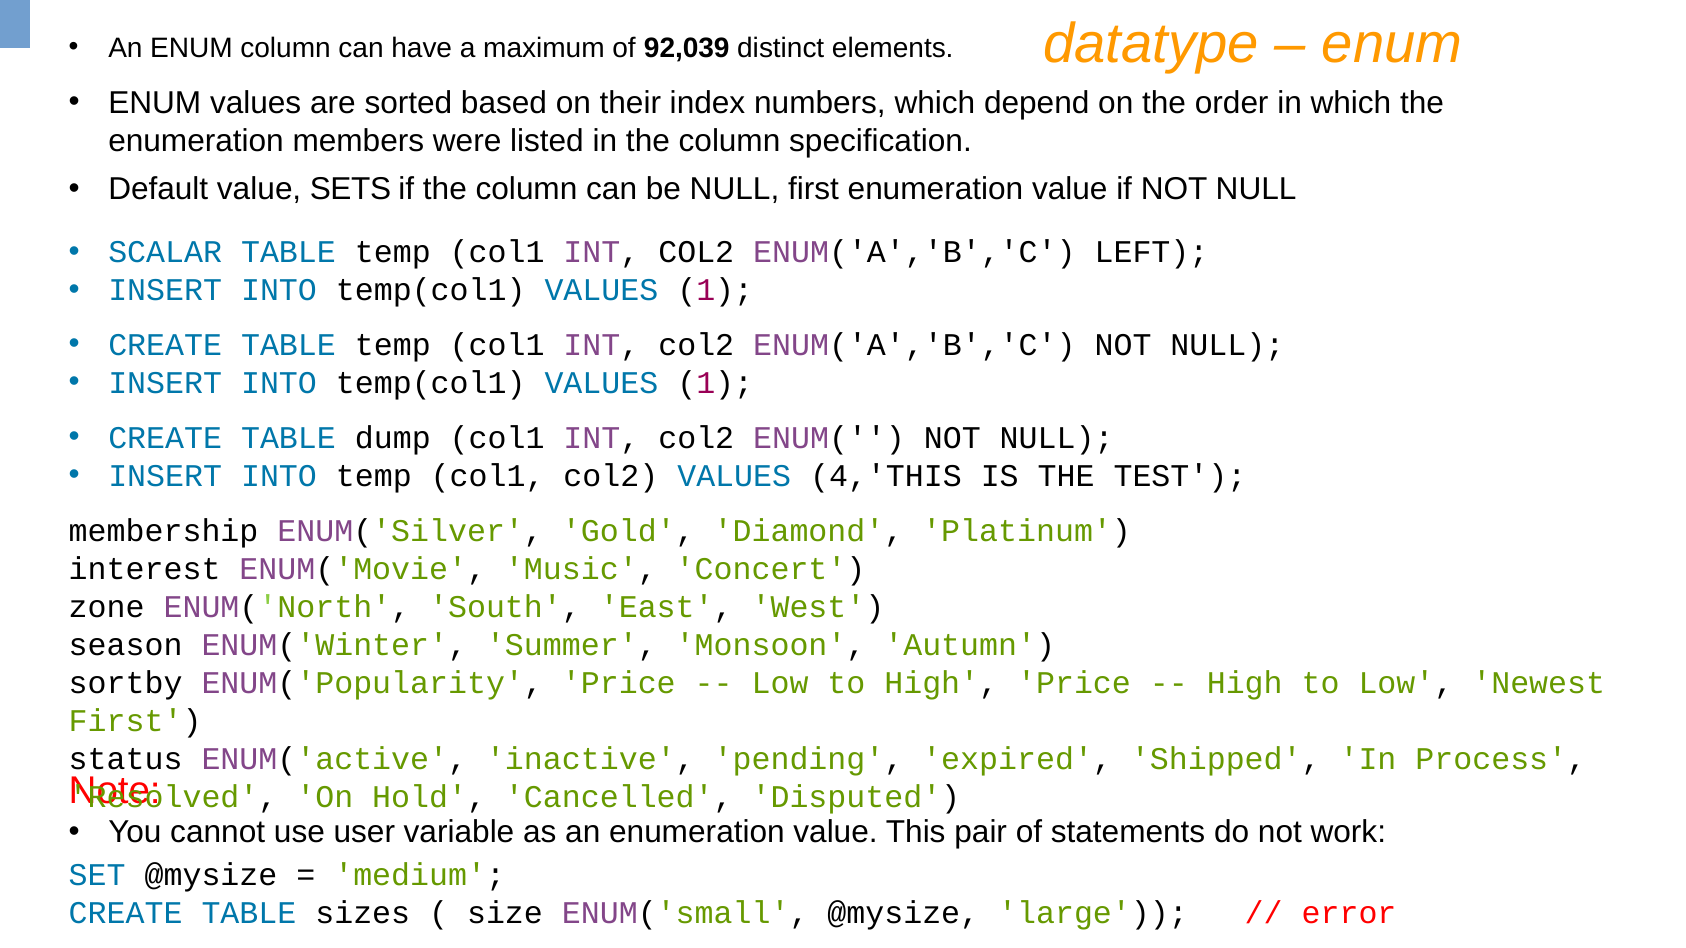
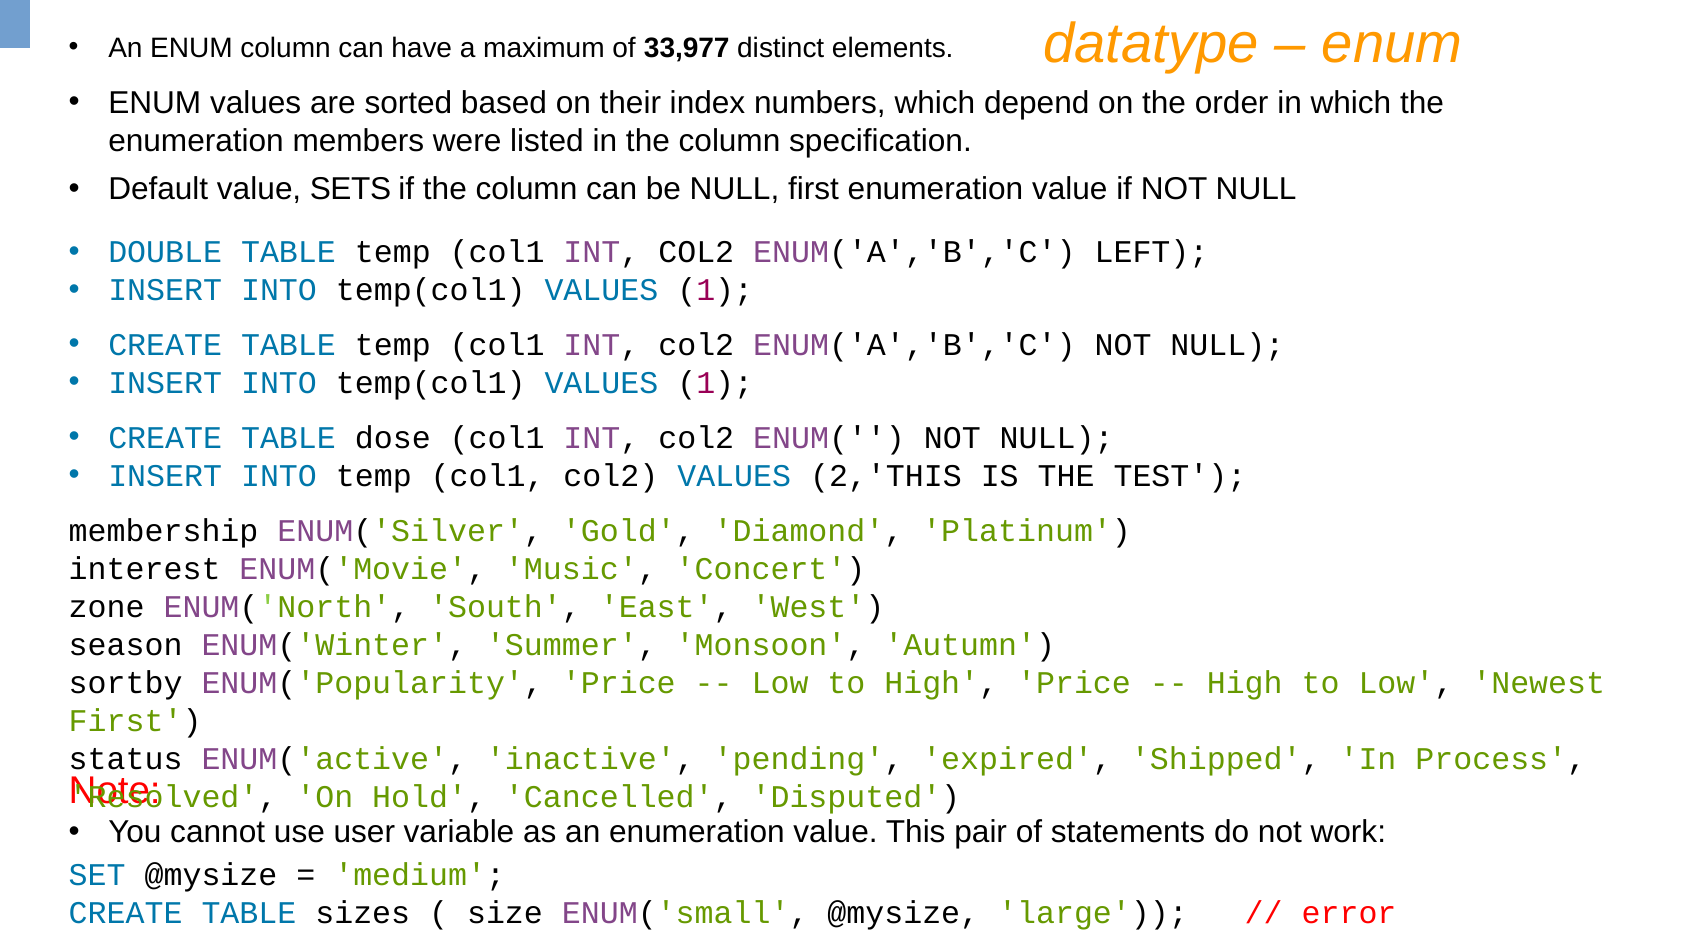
92,039: 92,039 -> 33,977 (687, 48)
SCALAR: SCALAR -> DOUBLE (165, 253)
dump: dump -> dose (393, 438)
4,'THIS: 4,'THIS -> 2,'THIS (886, 476)
